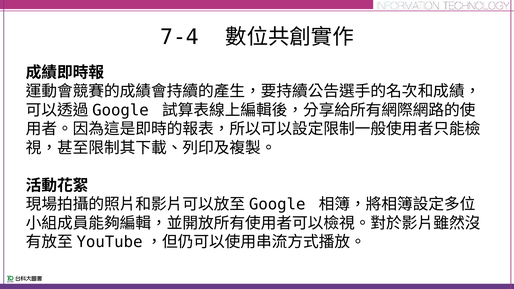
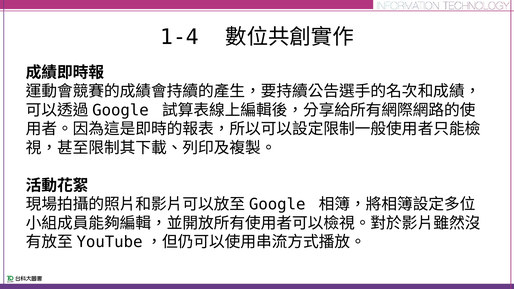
7-4: 7-4 -> 1-4 (179, 37)
